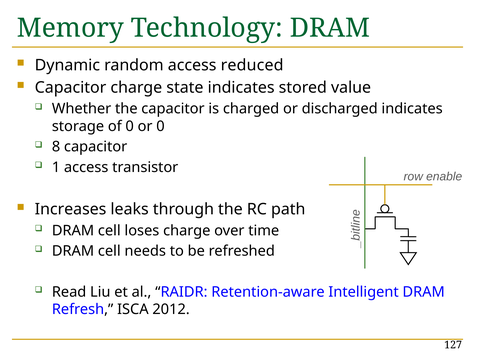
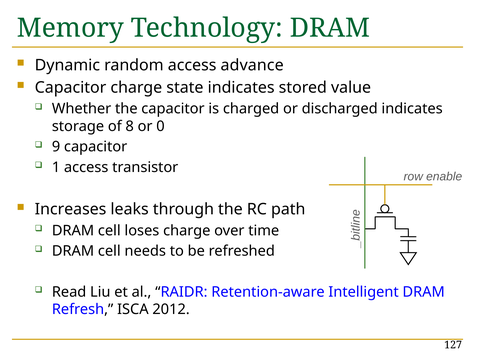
reduced: reduced -> advance (252, 65)
of 0: 0 -> 8 (130, 126)
8: 8 -> 9 (56, 147)
